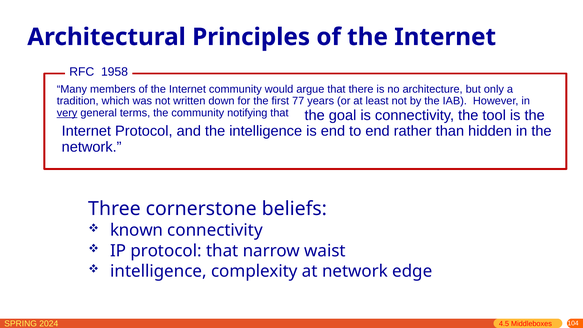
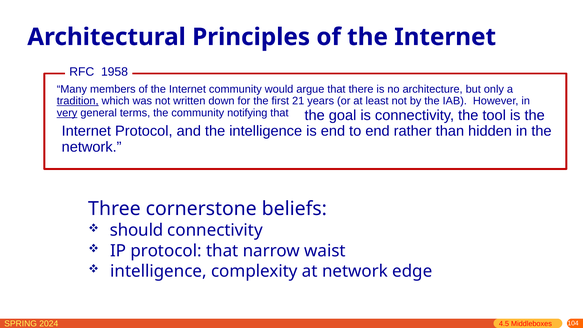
tradition underline: none -> present (78, 101)
77: 77 -> 21 (298, 101)
known: known -> should (137, 230)
